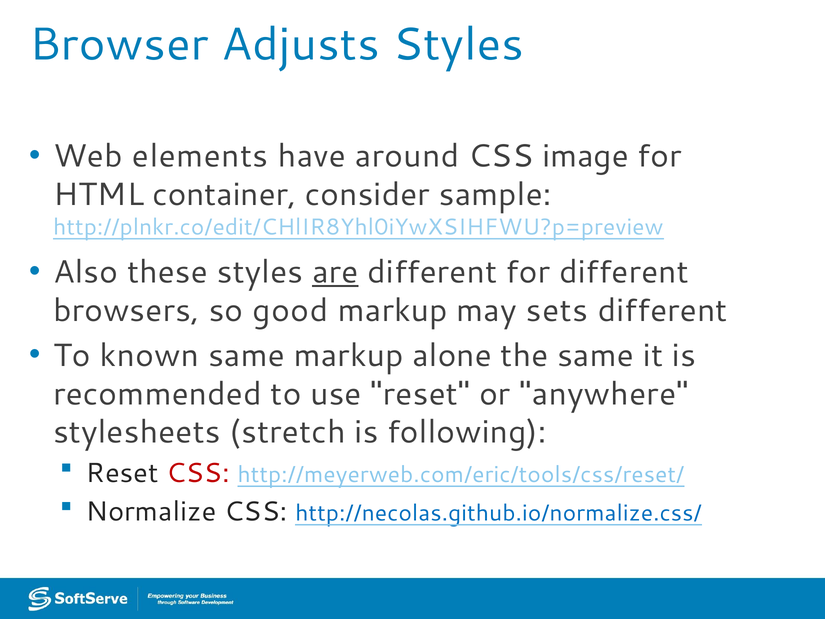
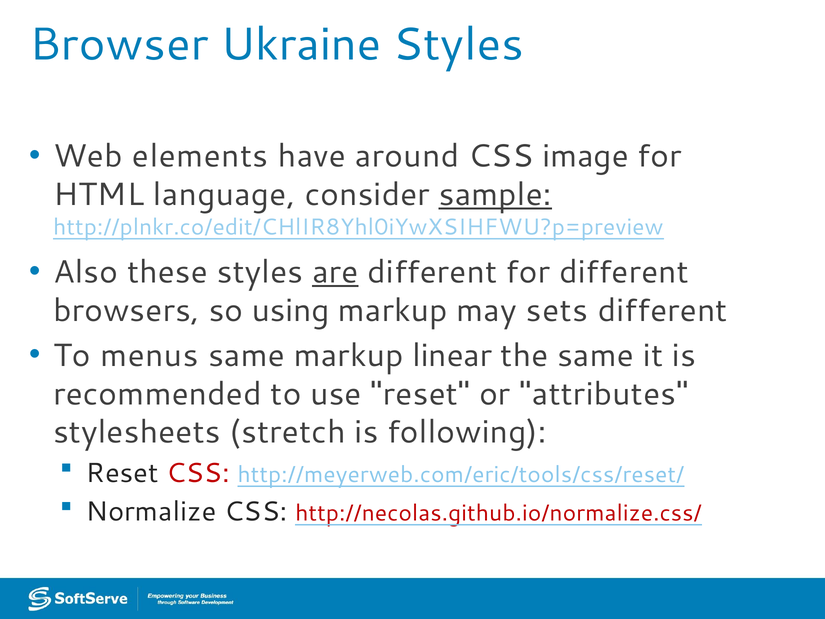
Adjusts: Adjusts -> Ukraine (301, 44)
container: container -> language (224, 195)
sample underline: none -> present (495, 195)
good: good -> using (291, 310)
known: known -> menus (149, 355)
alone: alone -> linear (452, 355)
anywhere: anywhere -> attributes (604, 394)
http://necolas.github.io/normalize.css/ colour: blue -> red (498, 513)
